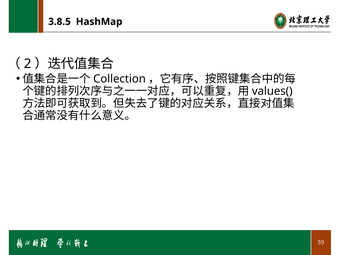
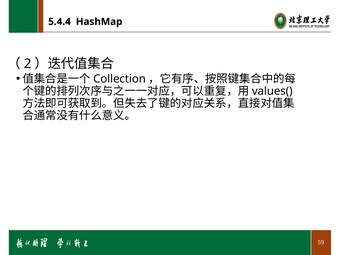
3.8.5: 3.8.5 -> 5.4.4 (59, 22)
